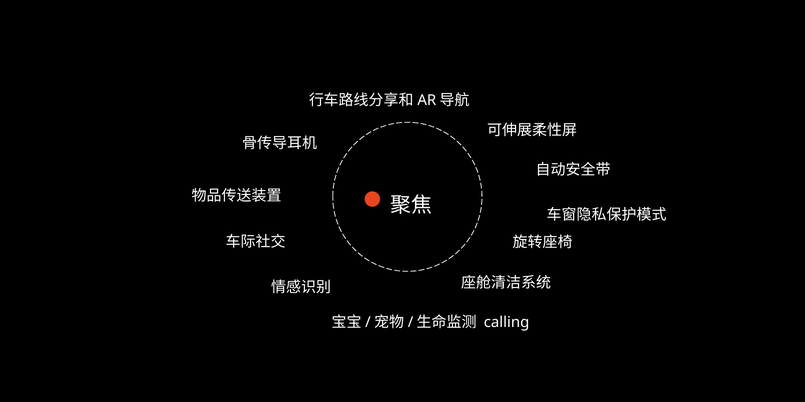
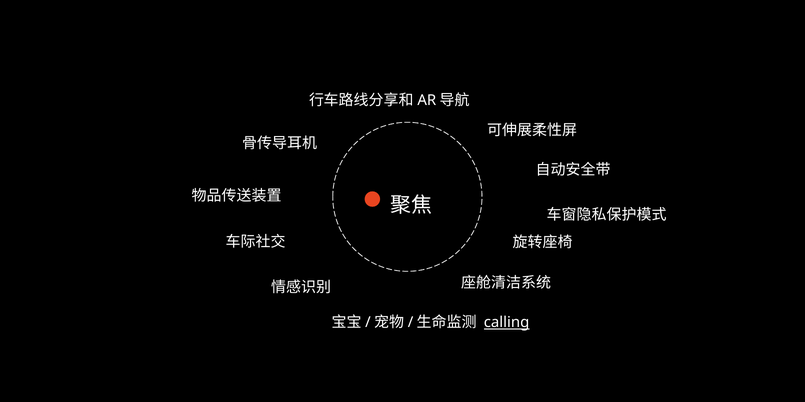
calling underline: none -> present (507, 323)
